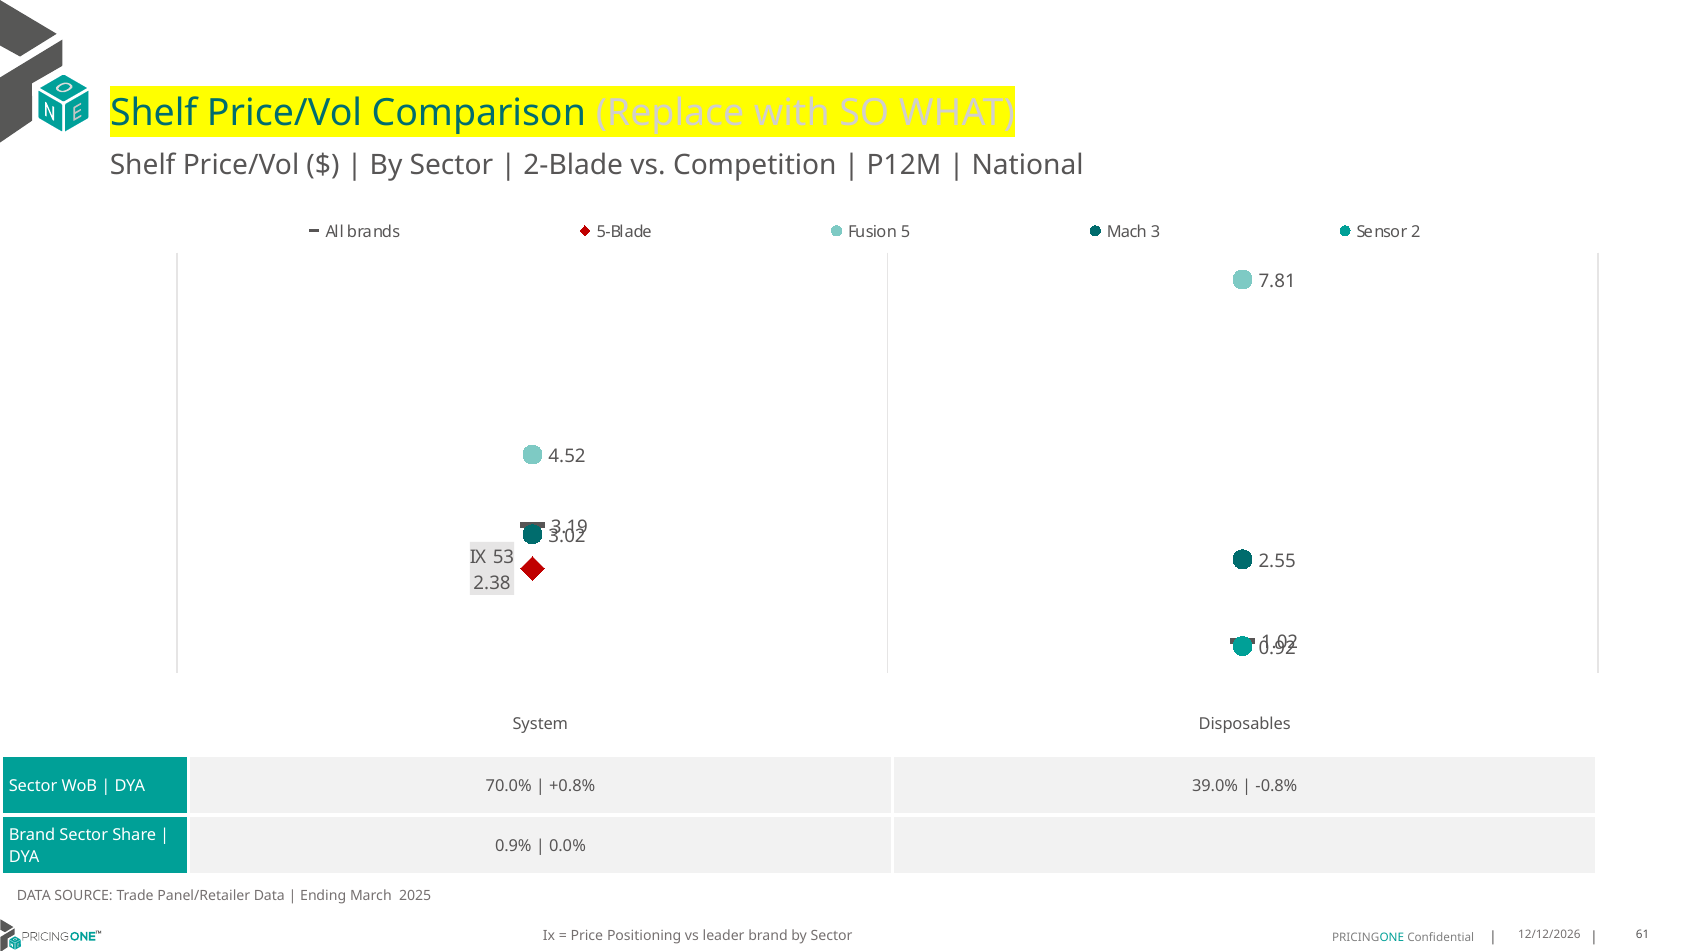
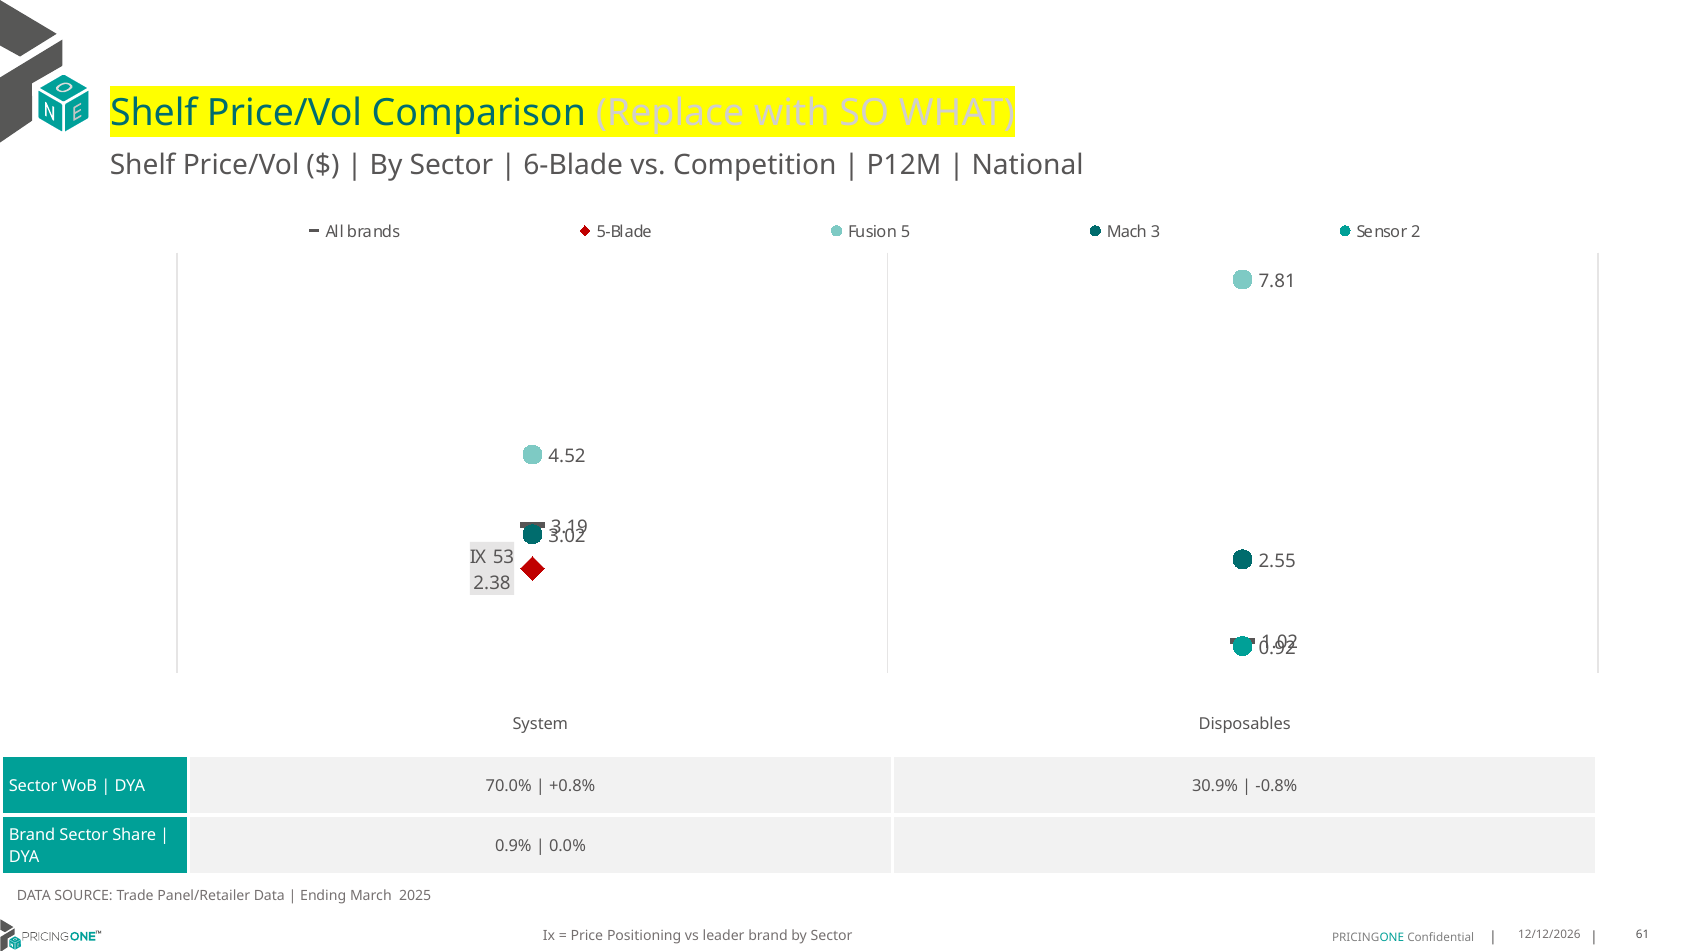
2-Blade: 2-Blade -> 6-Blade (573, 165)
39.0%: 39.0% -> 30.9% (1215, 786)
